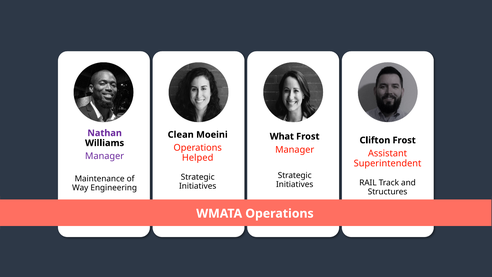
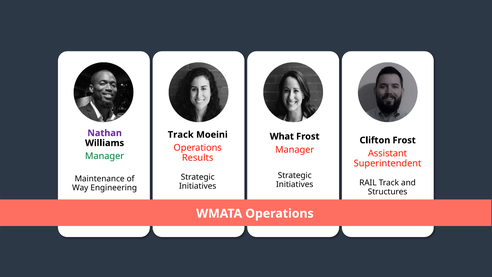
Clean: Clean -> Track (181, 135)
Manager colour: purple -> green (105, 156)
Helped: Helped -> Results (198, 158)
